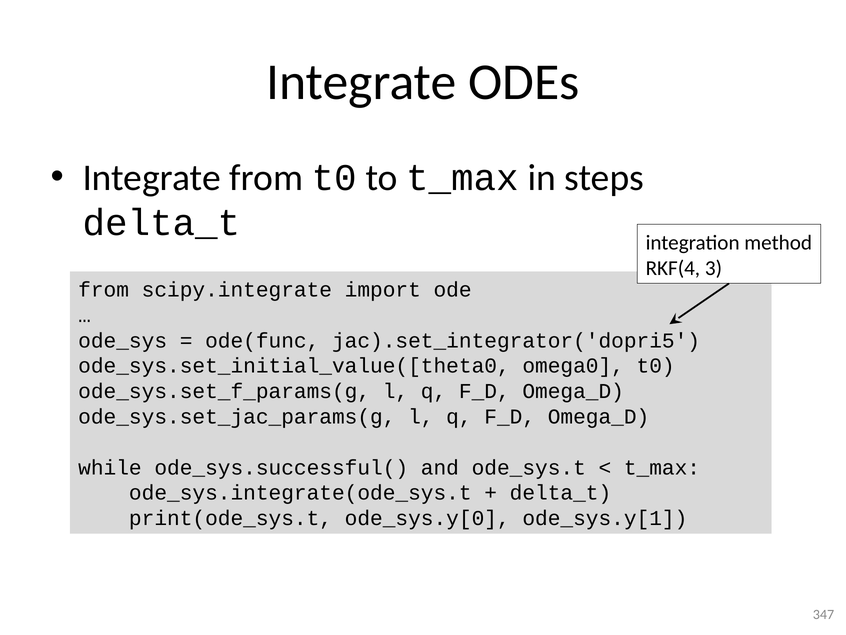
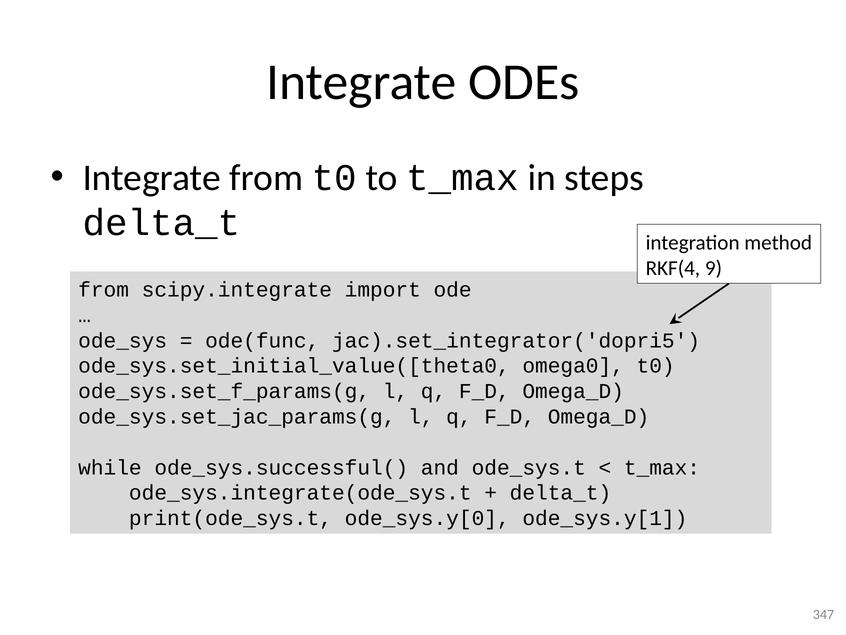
3: 3 -> 9 (714, 268)
